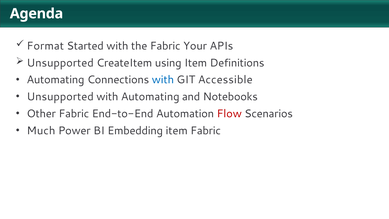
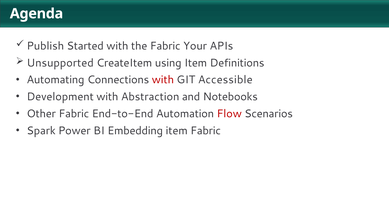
Format: Format -> Publish (45, 46)
with colour: blue -> red (163, 80)
Unsupported: Unsupported -> Development (60, 97)
with Automating: Automating -> Abstraction (150, 97)
Much: Much -> Spark (41, 131)
